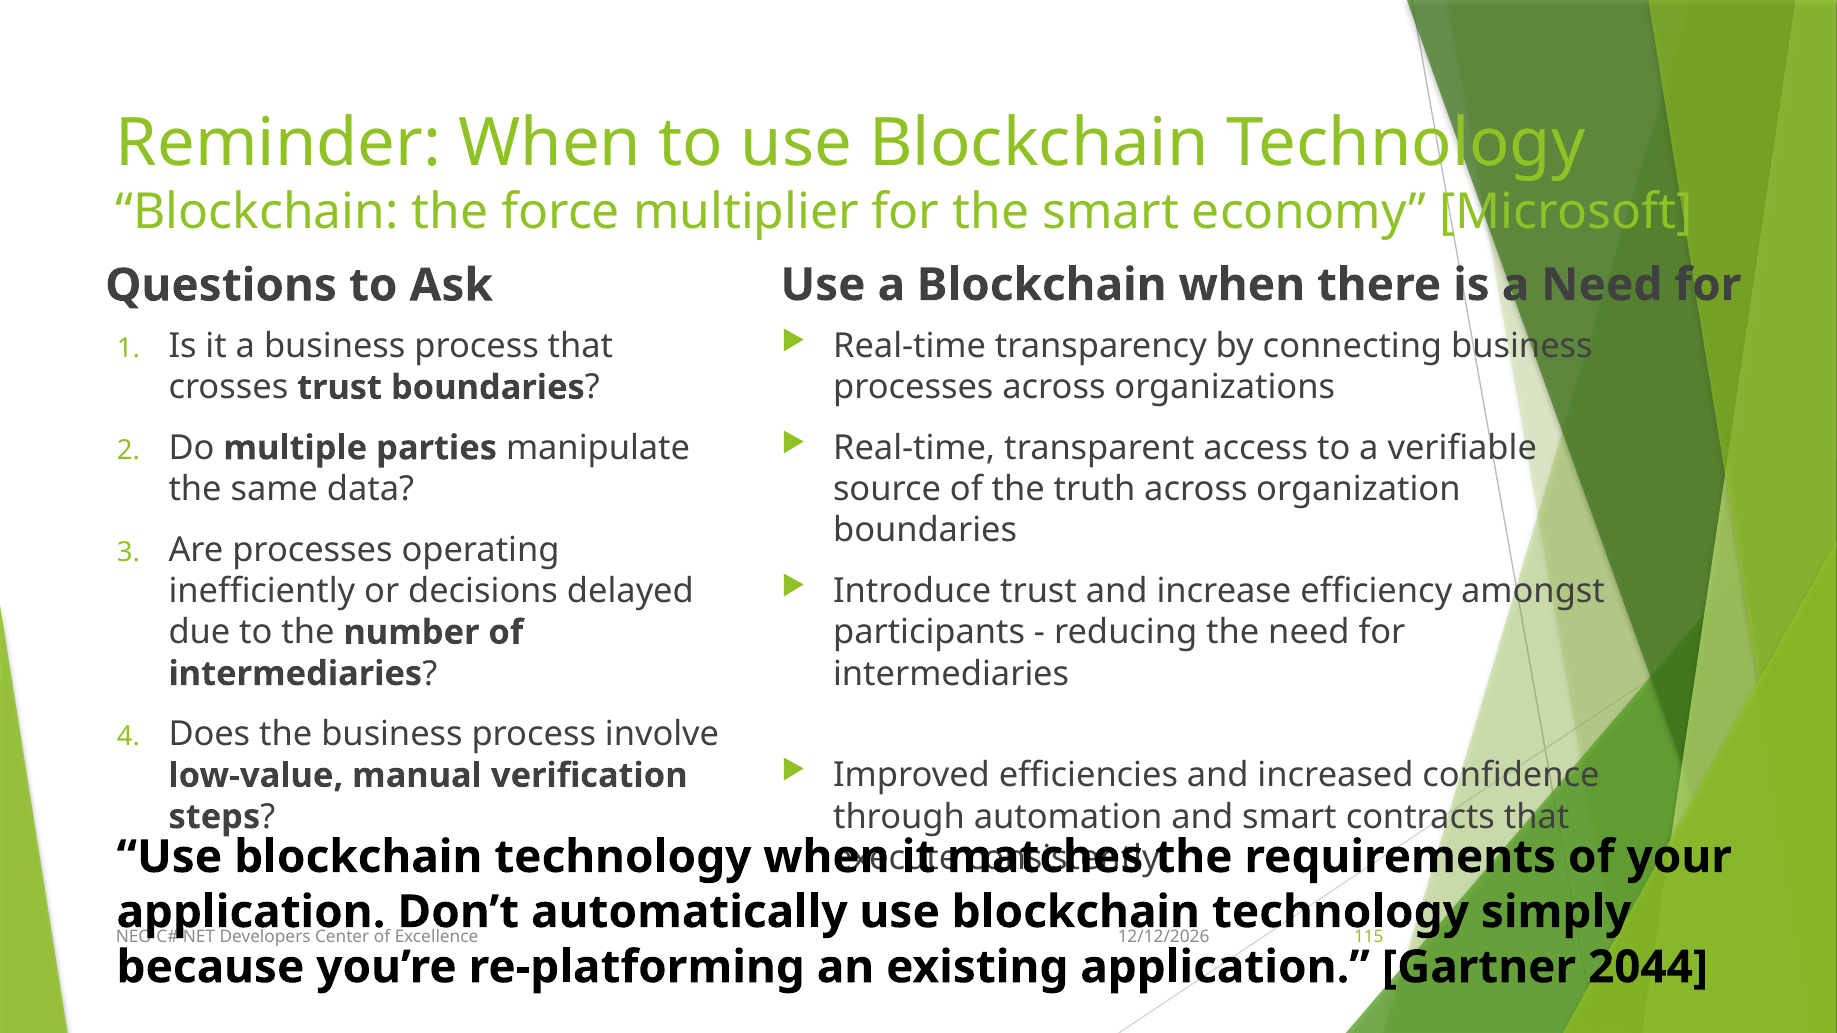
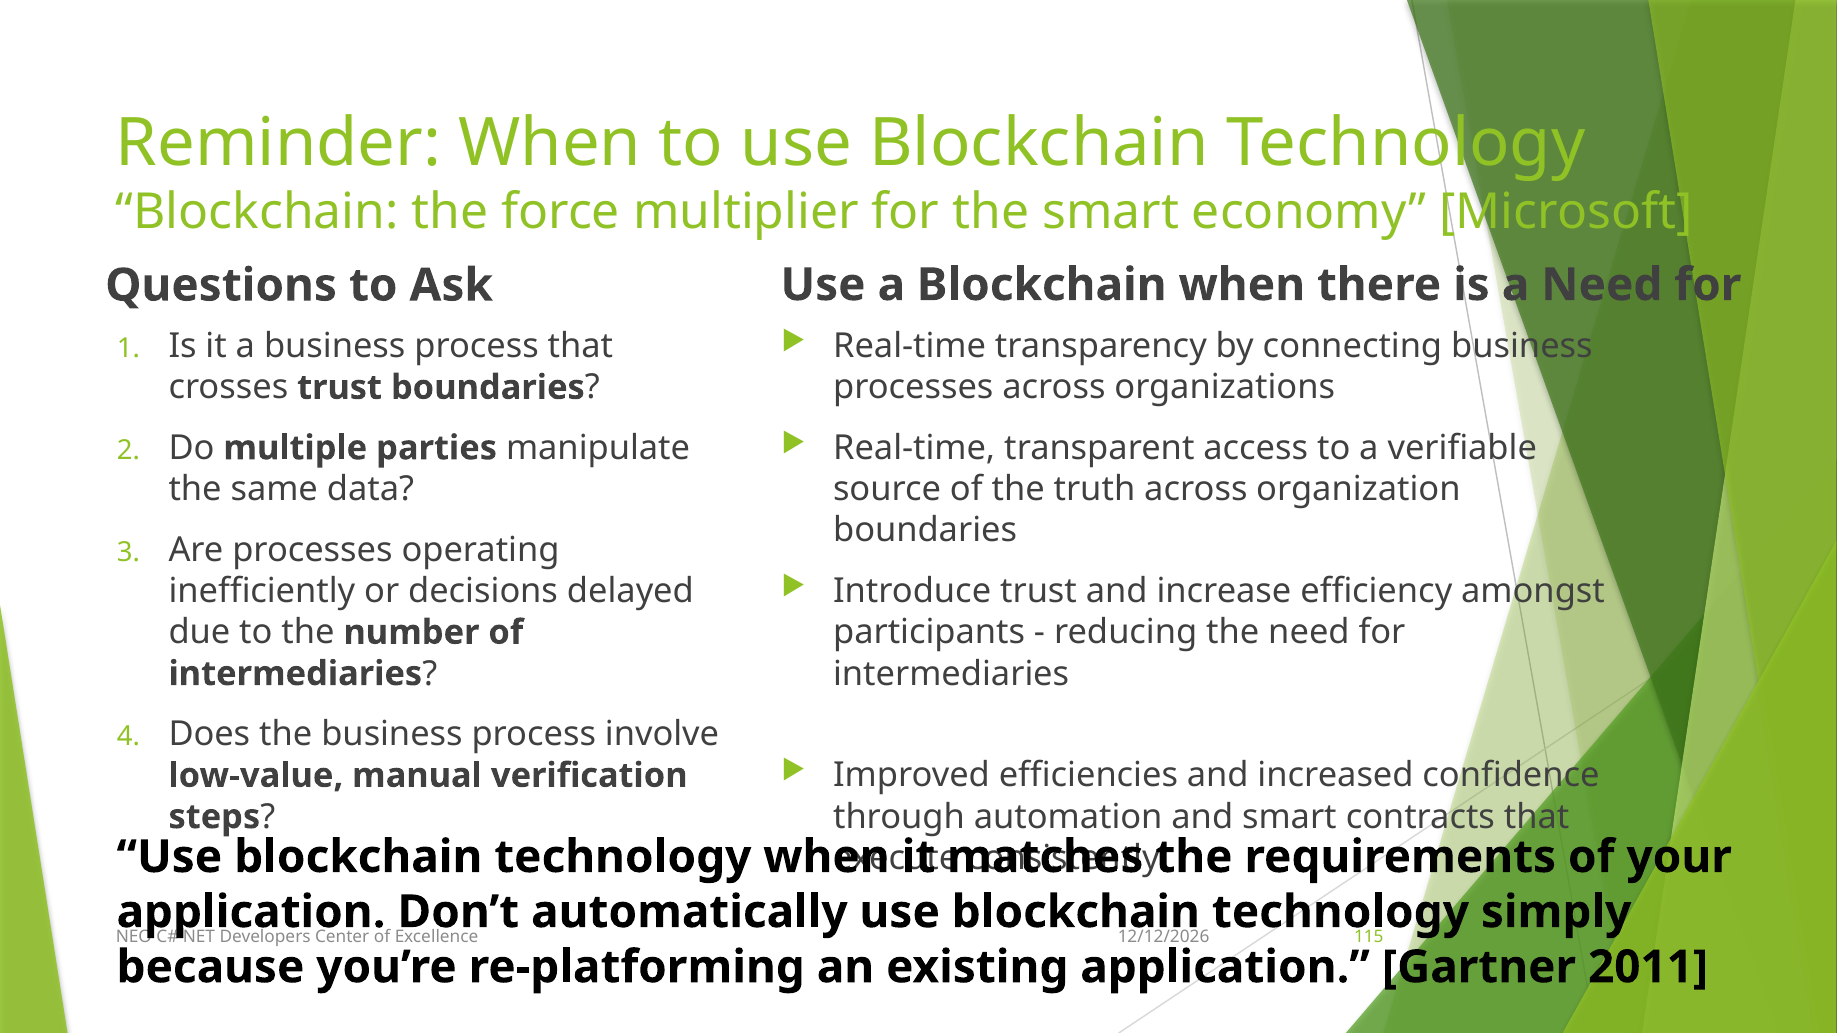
2044: 2044 -> 2011 (1648, 967)
